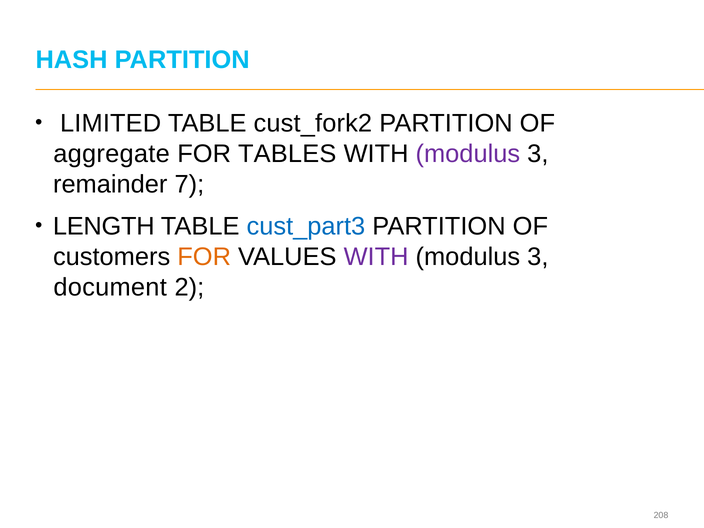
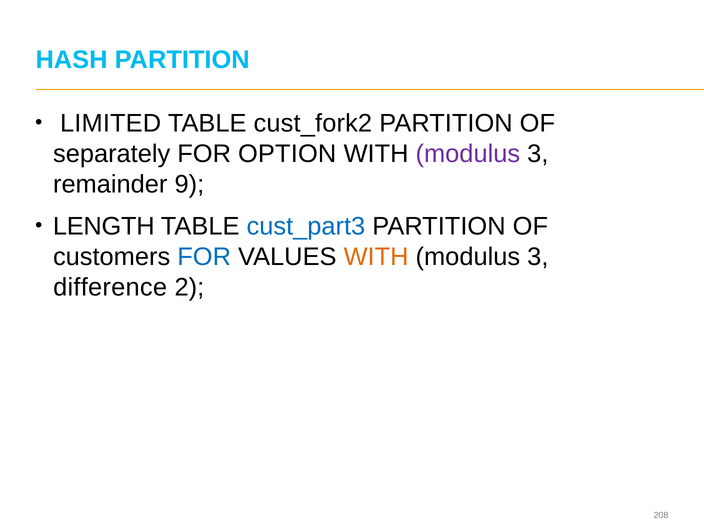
aggregate: aggregate -> separately (112, 154)
TABLES: TABLES -> OPTION (287, 154)
7: 7 -> 9 (189, 184)
FOR colour: orange -> blue (204, 257)
WITH colour: purple -> orange (376, 257)
document: document -> difference (110, 288)
